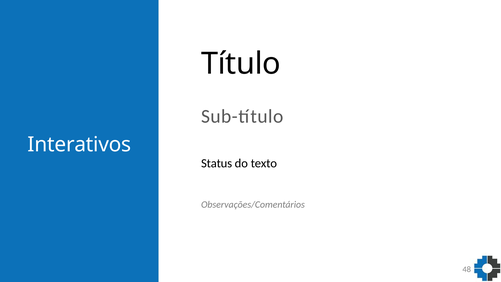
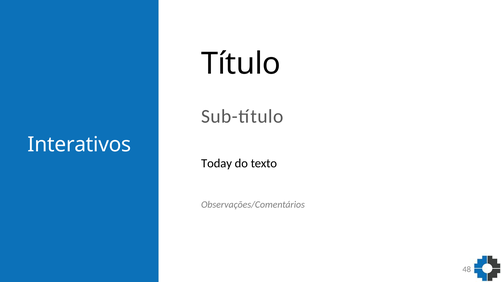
Status: Status -> Today (217, 163)
